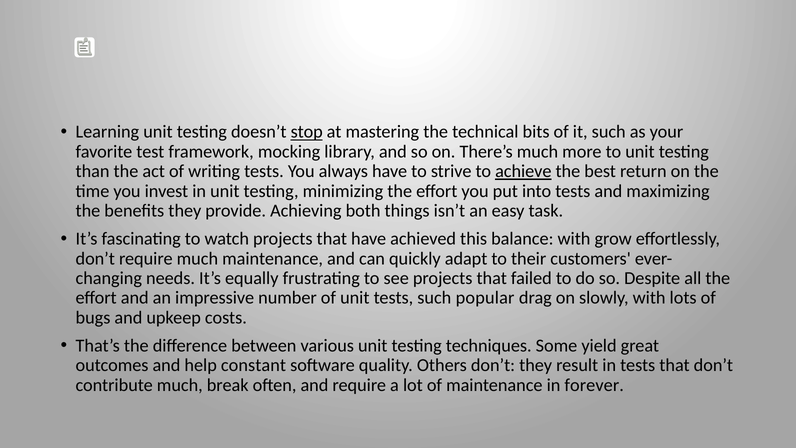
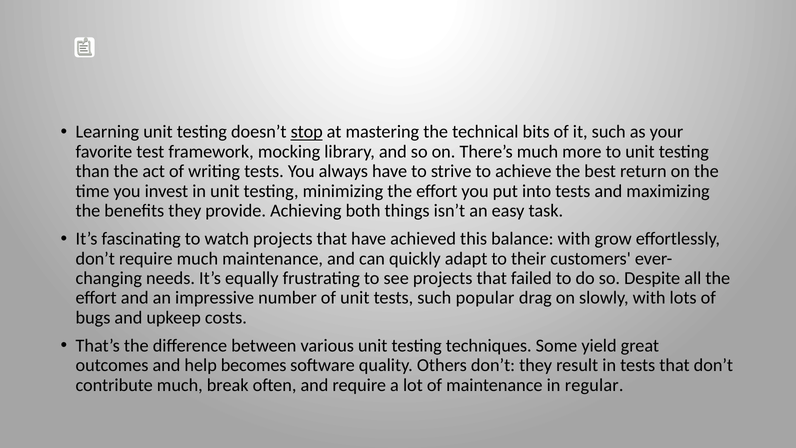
achieve underline: present -> none (523, 171)
constant: constant -> becomes (254, 365)
forever: forever -> regular (594, 385)
